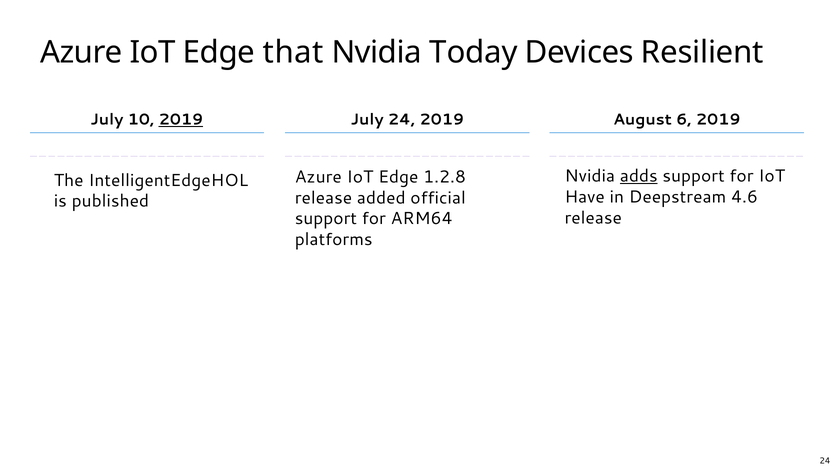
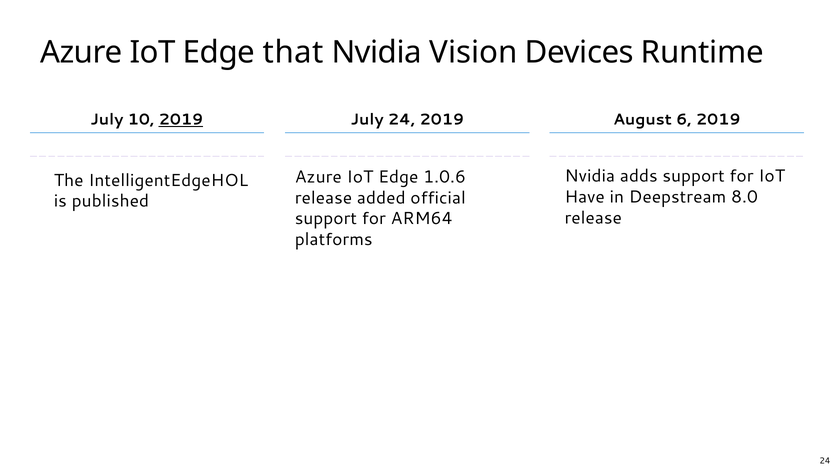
Today: Today -> Vision (473, 52)
Resilient: Resilient -> Runtime (702, 52)
adds underline: present -> none (639, 176)
1.2.8: 1.2.8 -> 1.0.6 (445, 177)
4.6: 4.6 -> 8.0 (744, 197)
